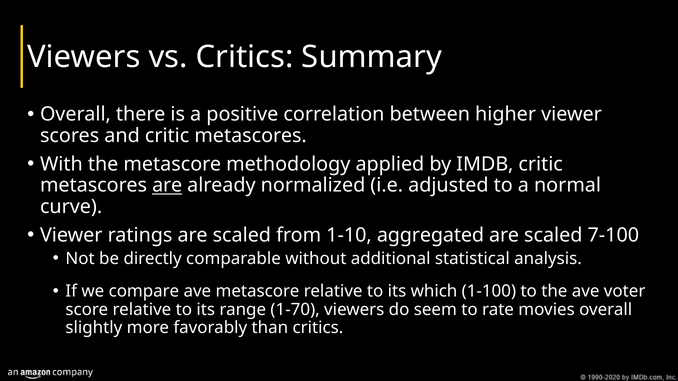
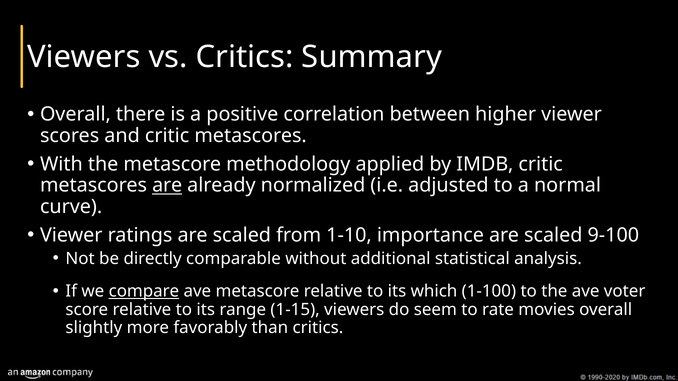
aggregated: aggregated -> importance (430, 235)
7-100: 7-100 -> 9-100 (613, 235)
compare underline: none -> present (144, 292)
1-70: 1-70 -> 1-15 (295, 310)
